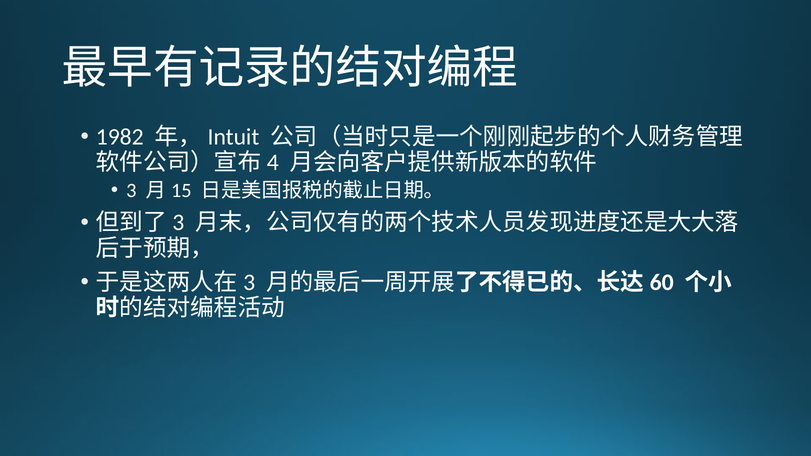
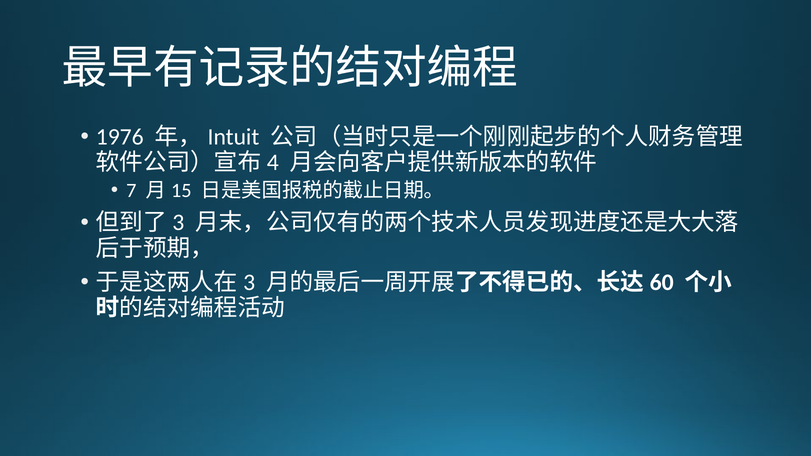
1982: 1982 -> 1976 (120, 137)
3: 3 -> 7 (131, 191)
